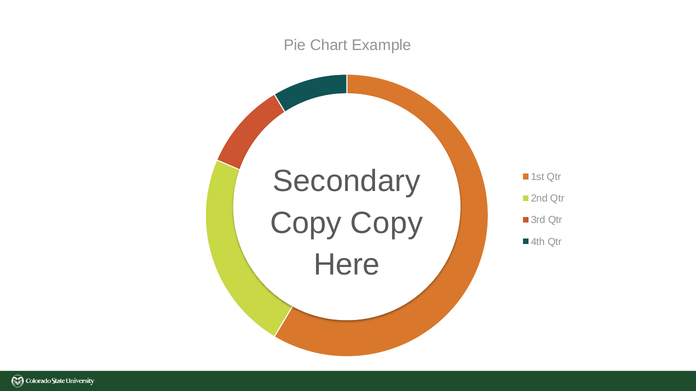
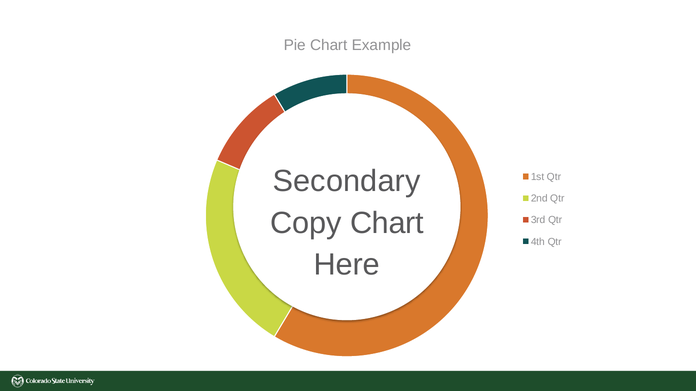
Copy Copy: Copy -> Chart (387, 223)
